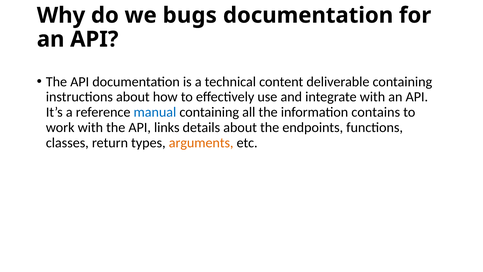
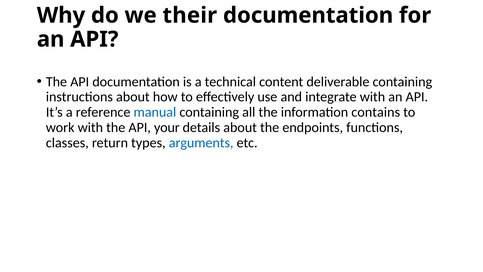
bugs: bugs -> their (190, 15)
links: links -> your (167, 127)
arguments colour: orange -> blue (201, 143)
